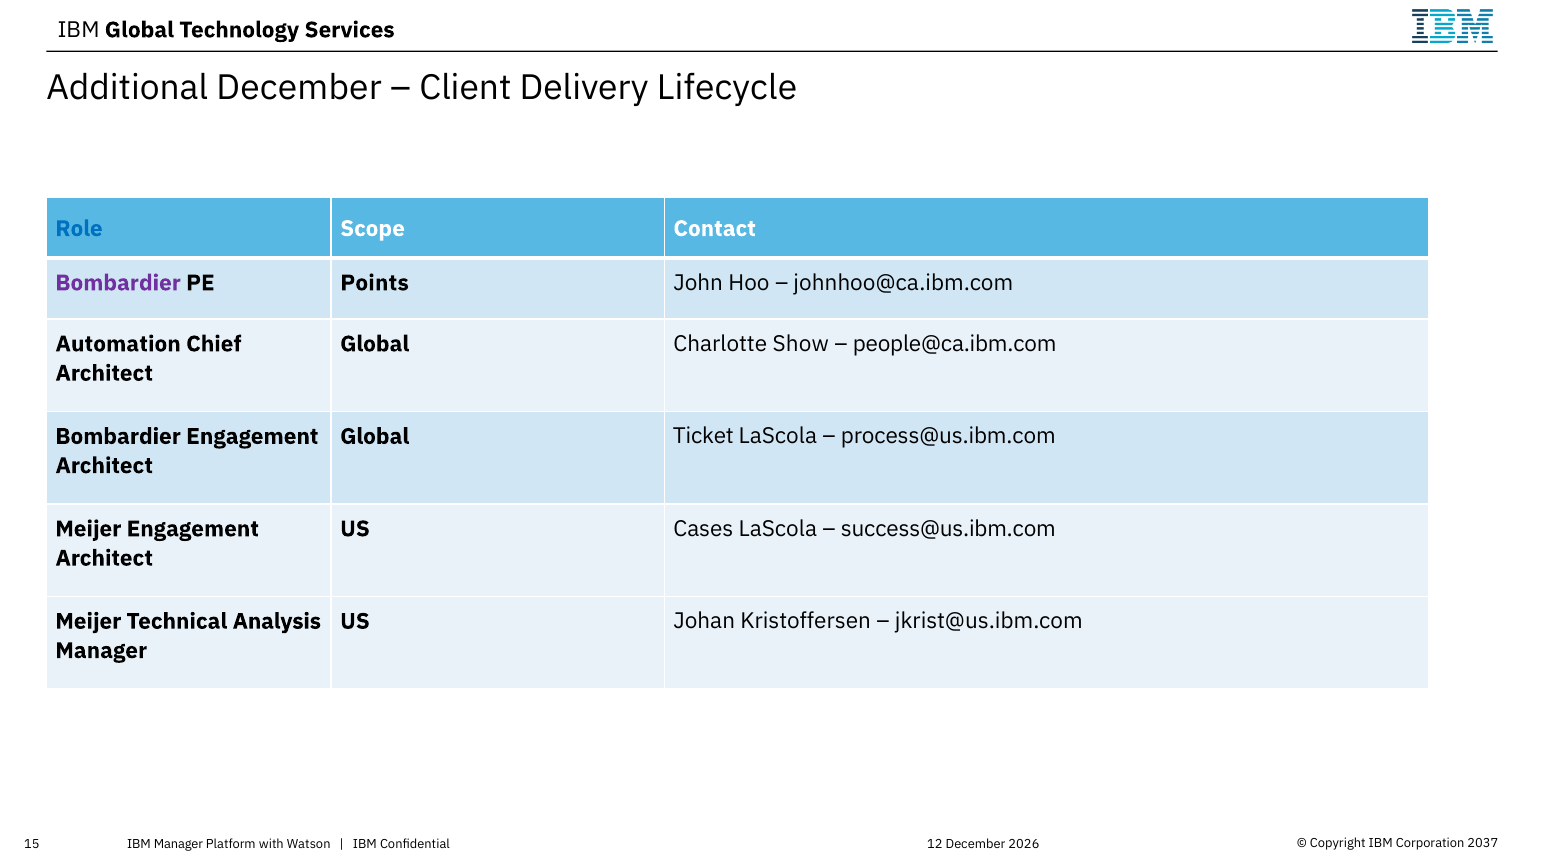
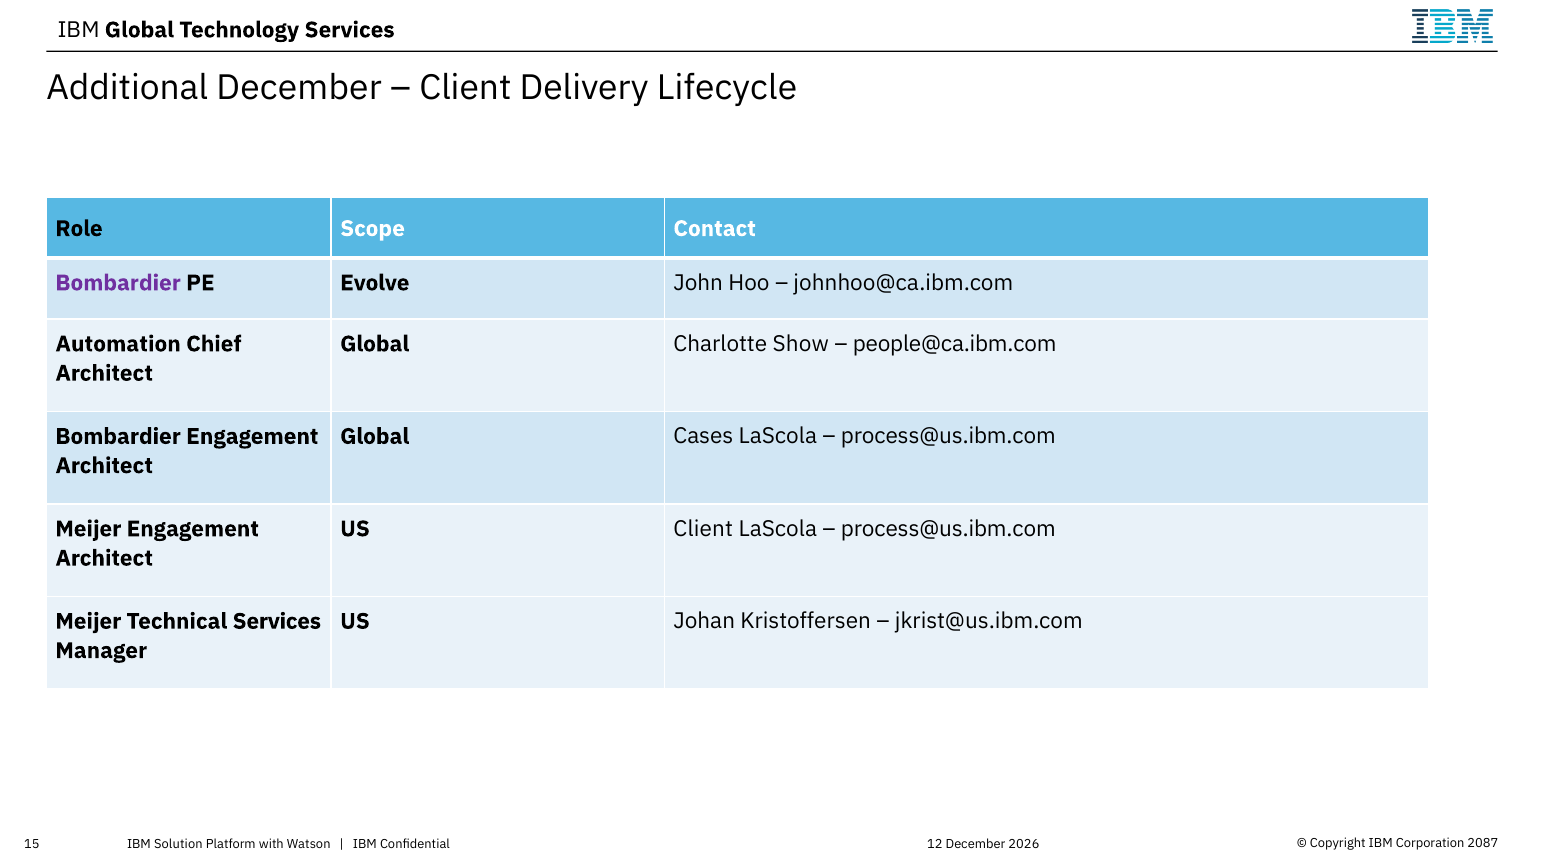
Role colour: blue -> black (79, 229)
Points: Points -> Evolve (375, 283)
Ticket: Ticket -> Cases (703, 437)
US Cases: Cases -> Client (703, 529)
success@us.ibm.com: success@us.ibm.com -> process@us.ibm.com (948, 529)
Technical Analysis: Analysis -> Services (277, 622)
2037: 2037 -> 2087 (1483, 844)
IBM Manager: Manager -> Solution (178, 845)
